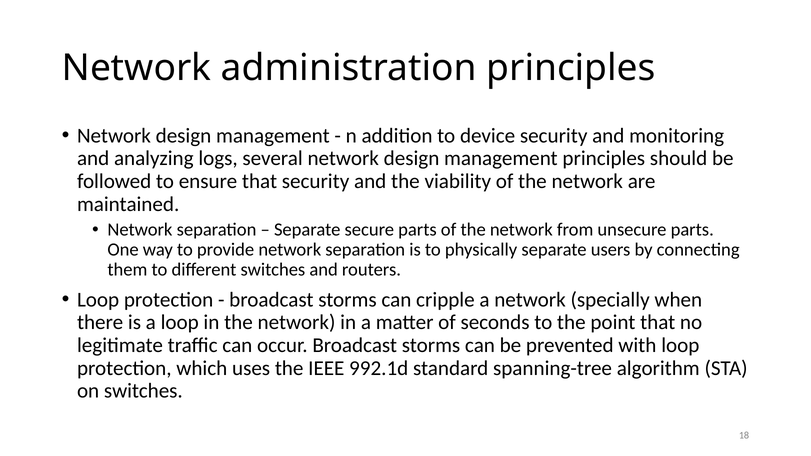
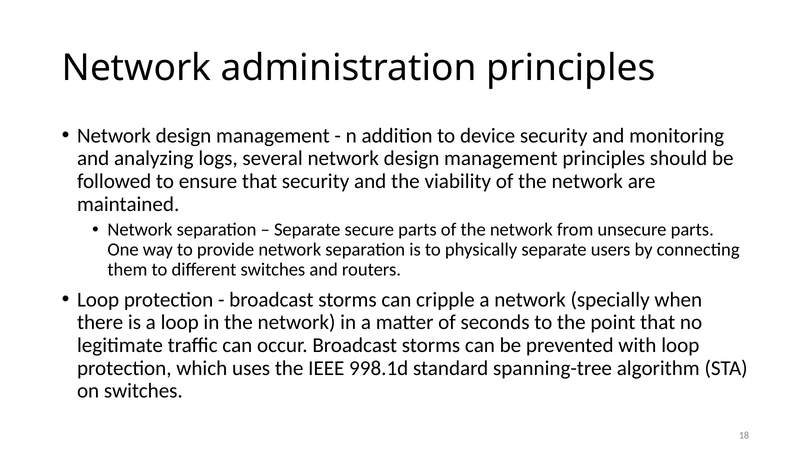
992.1d: 992.1d -> 998.1d (379, 368)
